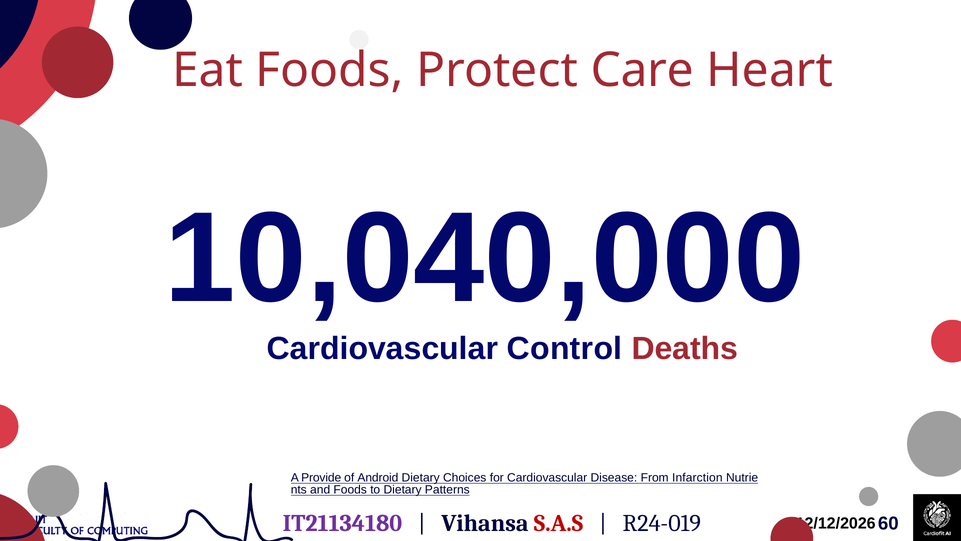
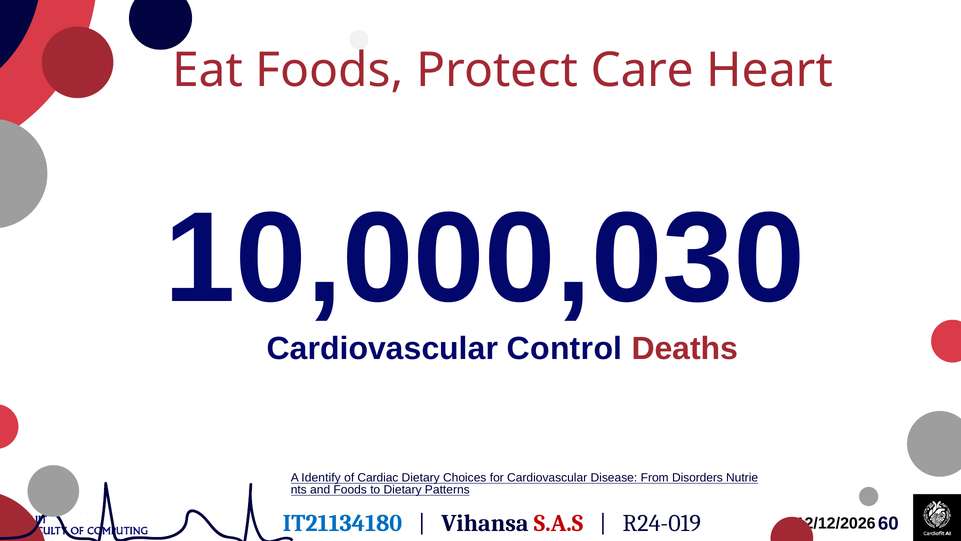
10,040,000: 10,040,000 -> 10,000,030 (484, 259)
Provide: Provide -> Identify (321, 478)
Android: Android -> Cardiac (378, 478)
Infarction: Infarction -> Disorders (697, 478)
IT21134180 colour: purple -> blue (342, 523)
